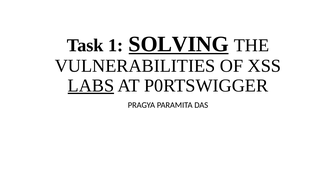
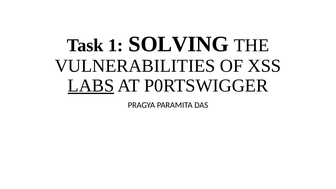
SOLVING underline: present -> none (179, 44)
